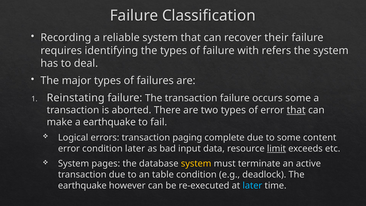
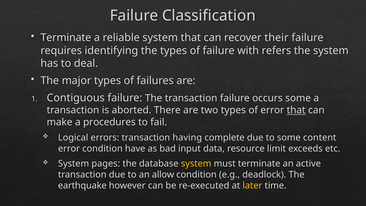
Recording: Recording -> Terminate (66, 38)
Reinstating: Reinstating -> Contiguous (76, 98)
a earthquake: earthquake -> procedures (109, 122)
paging: paging -> having (187, 137)
condition later: later -> have (135, 148)
limit underline: present -> none (276, 148)
table: table -> allow (163, 175)
later colour: light blue -> yellow (252, 186)
